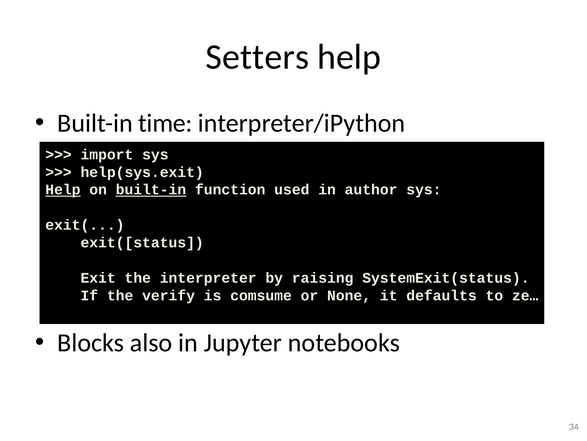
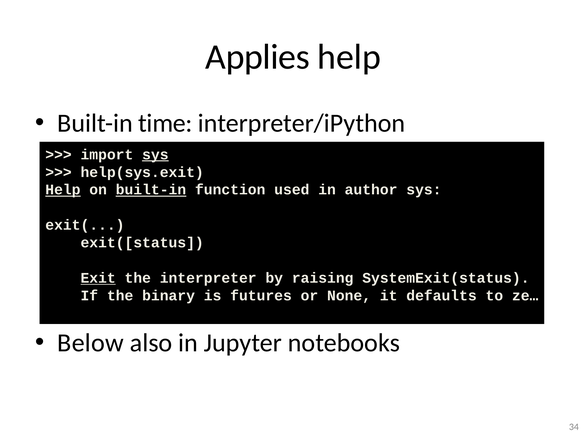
Setters: Setters -> Applies (258, 57)
sys underline: none -> present (155, 154)
Exit underline: none -> present (98, 278)
verify: verify -> binary (169, 295)
comsume: comsume -> futures (261, 295)
Blocks: Blocks -> Below (91, 342)
